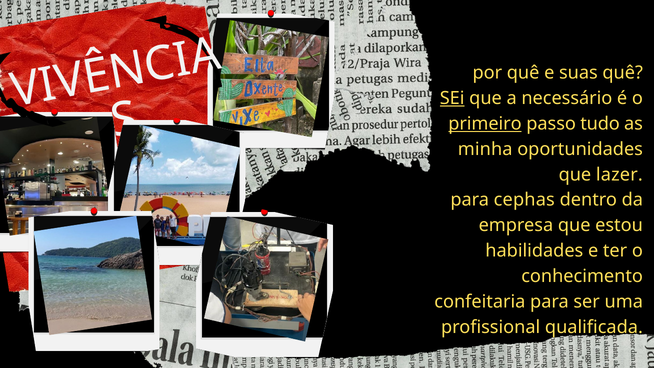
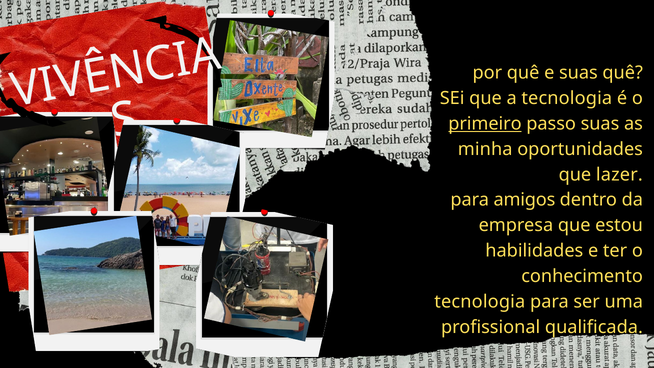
SEi underline: present -> none (452, 98)
a necessário: necessário -> tecnologia (567, 98)
passo tudo: tudo -> suas (600, 124)
cephas: cephas -> amigos (524, 200)
confeitaria: confeitaria -> tecnologia (480, 302)
